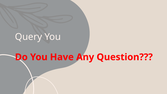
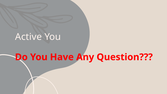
Query: Query -> Active (28, 37)
